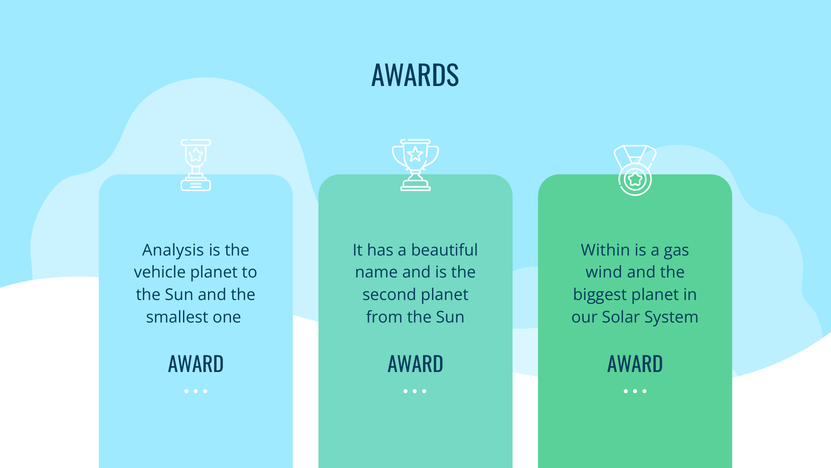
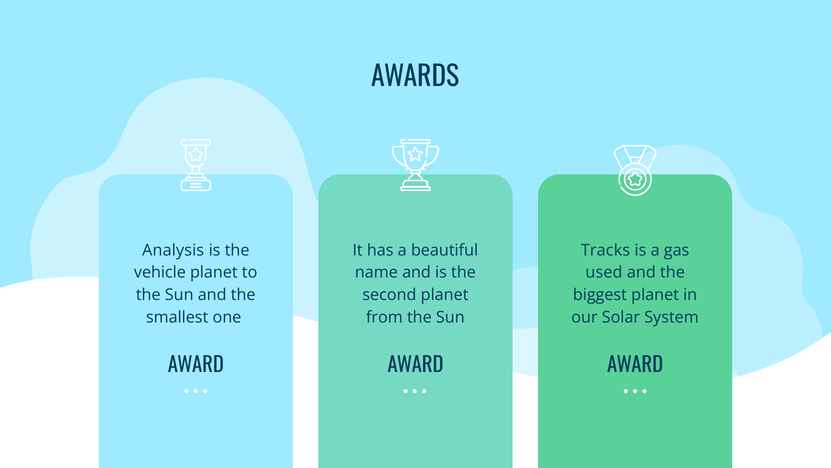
Within: Within -> Tracks (606, 250)
wind: wind -> used (604, 272)
